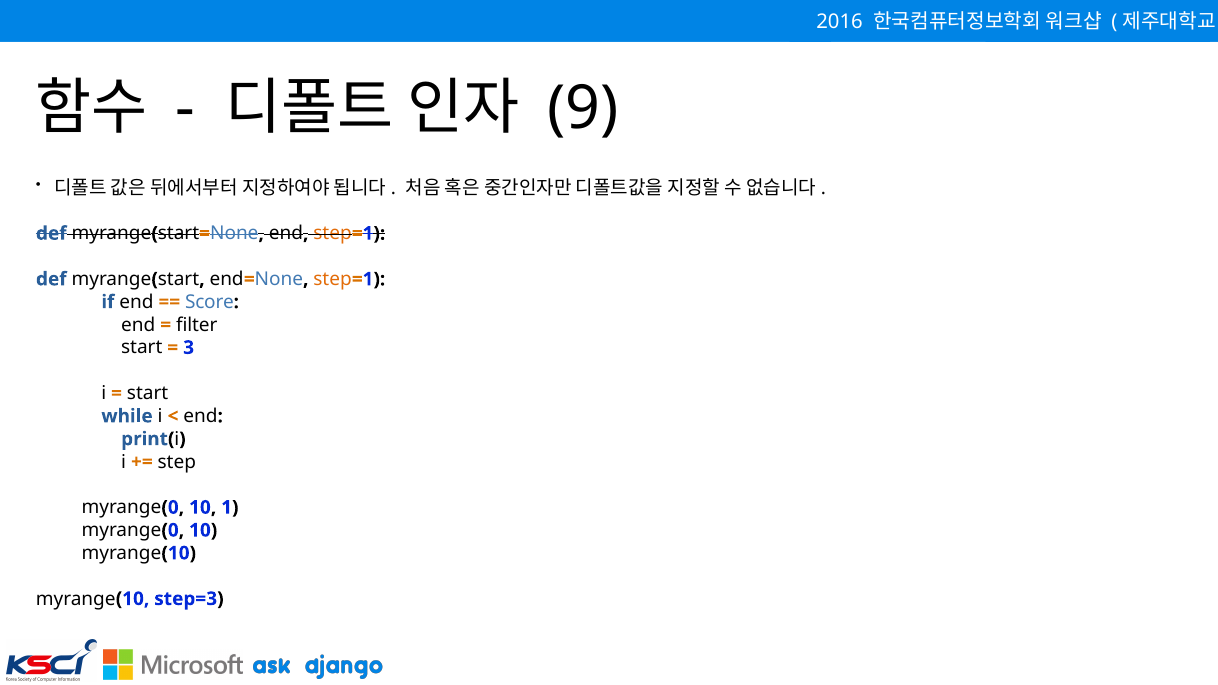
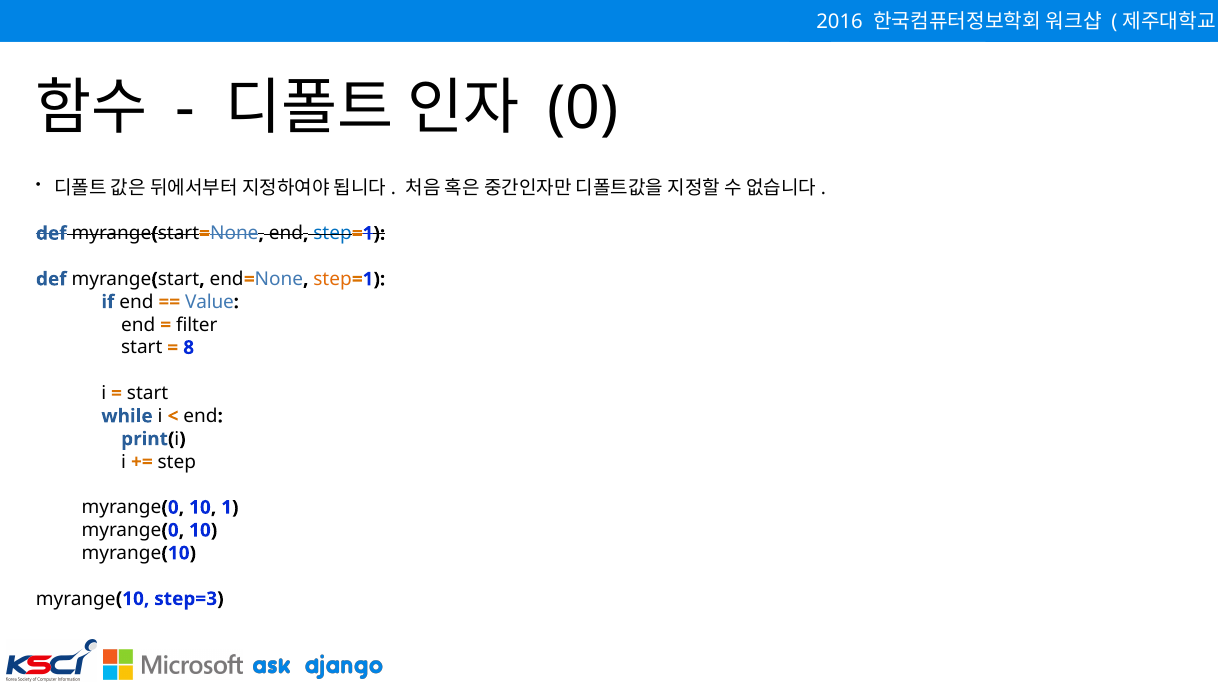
9: 9 -> 0 (583, 109)
step colour: orange -> blue (333, 233)
Score: Score -> Value (209, 302)
3: 3 -> 8 (189, 348)
